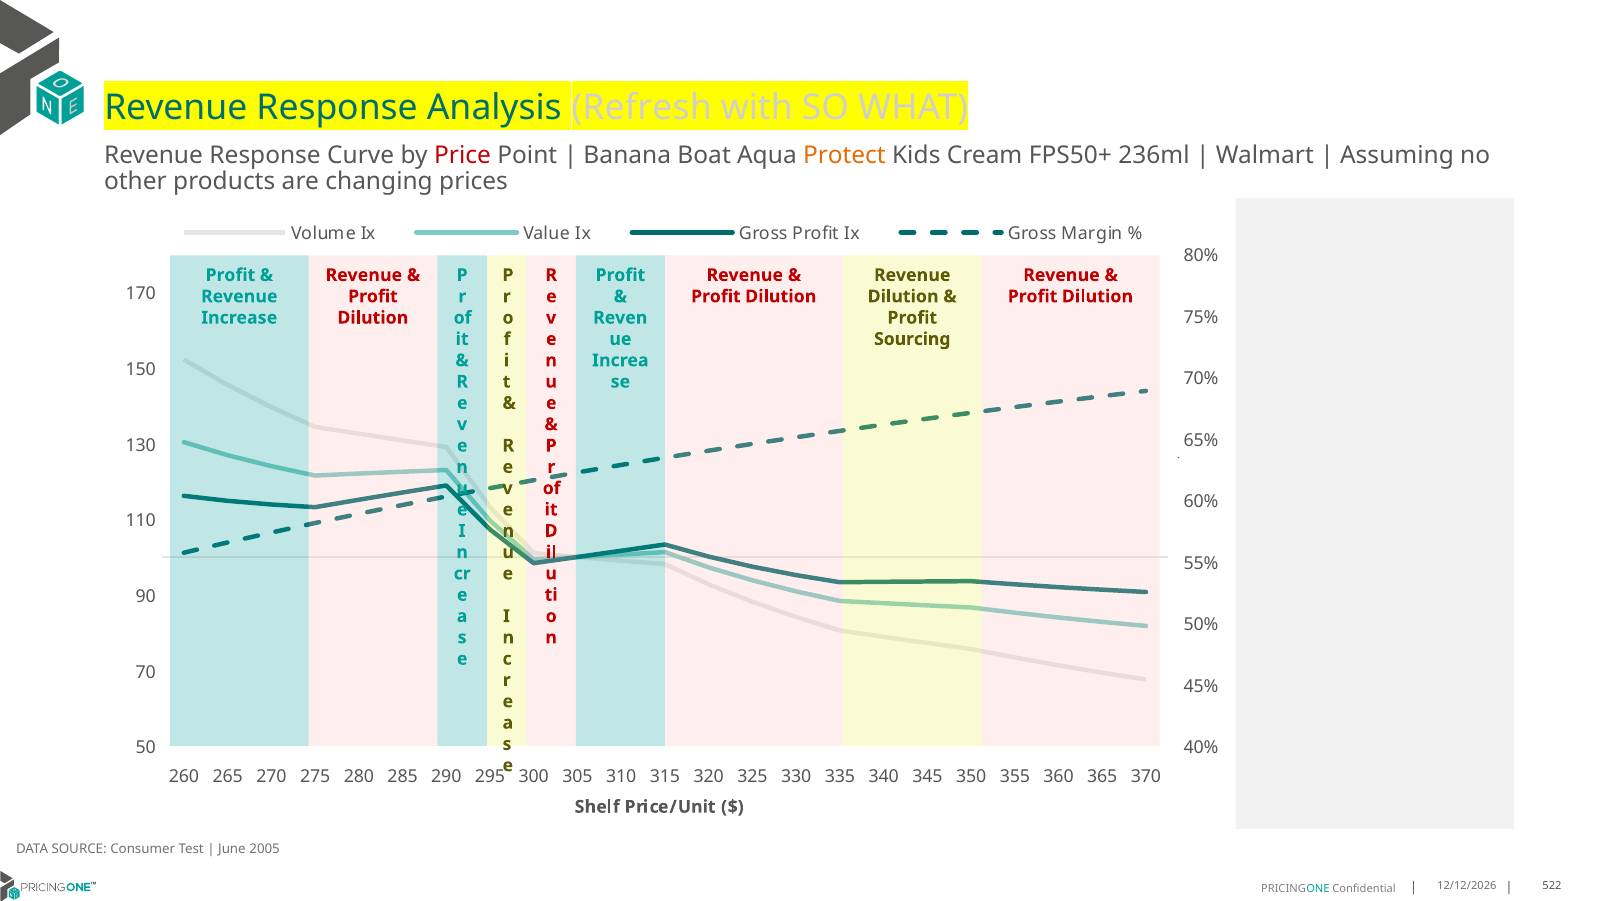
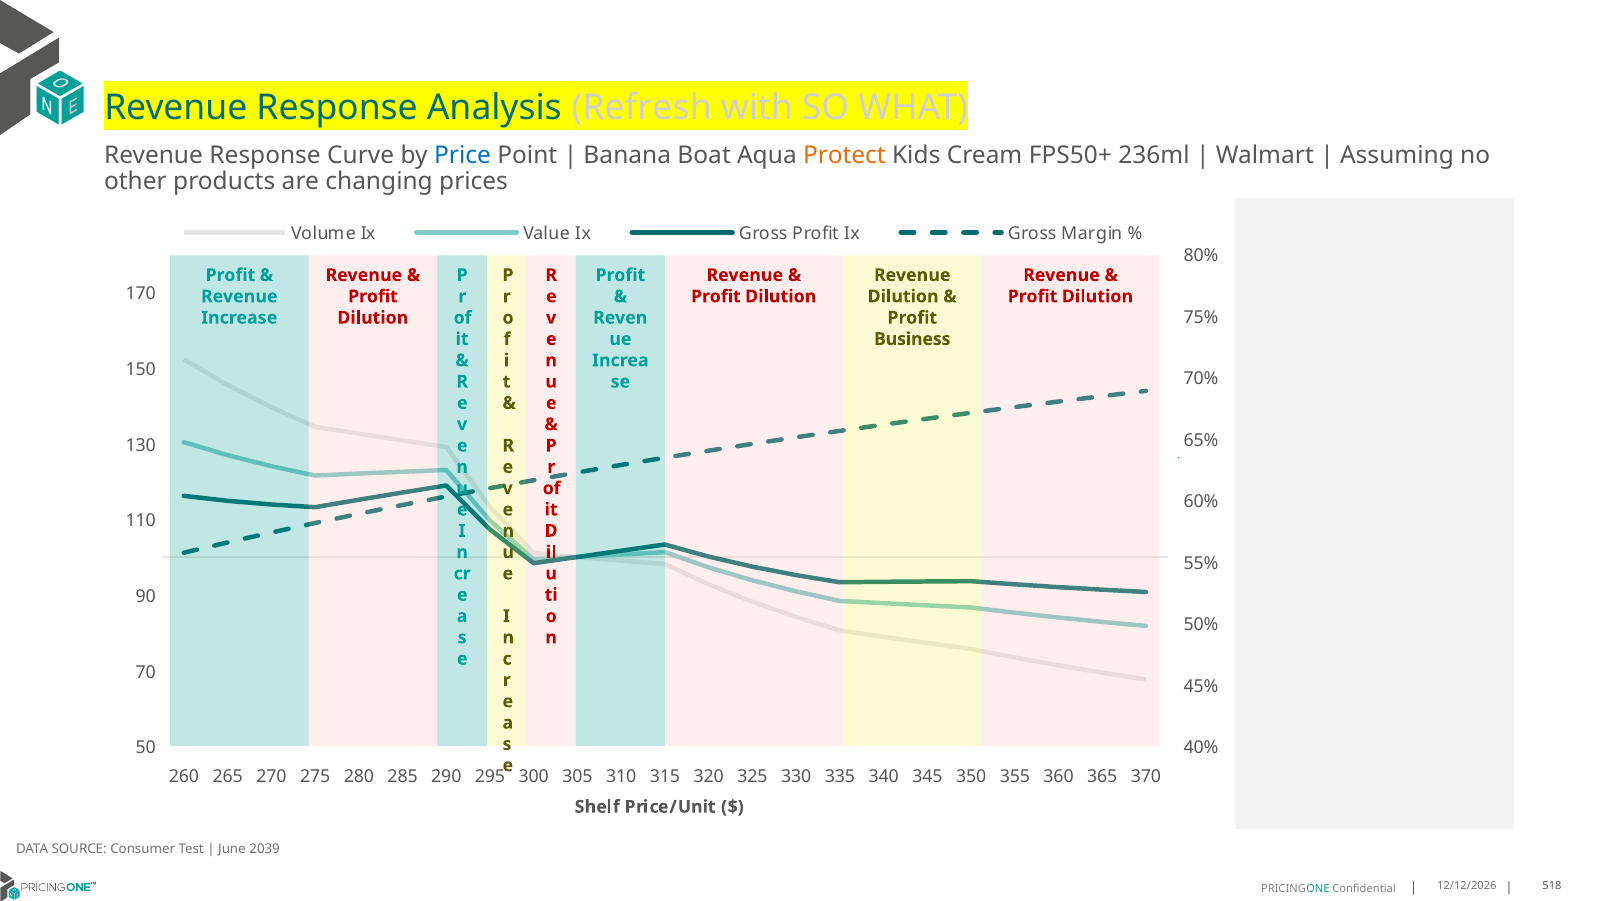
Price colour: red -> blue (462, 155)
Sourcing: Sourcing -> Business (912, 339)
2005: 2005 -> 2039 (265, 848)
522: 522 -> 518 (1552, 885)
